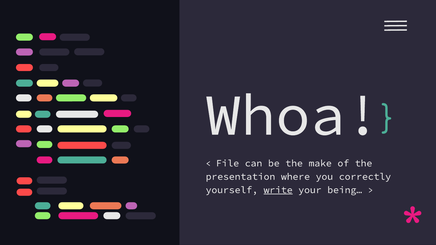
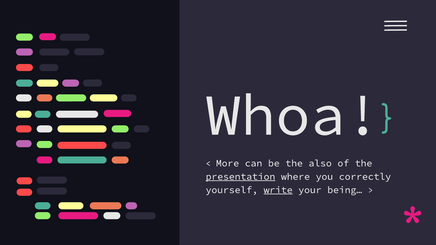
File: File -> More (227, 163)
make: make -> also (320, 163)
presentation underline: none -> present (240, 177)
